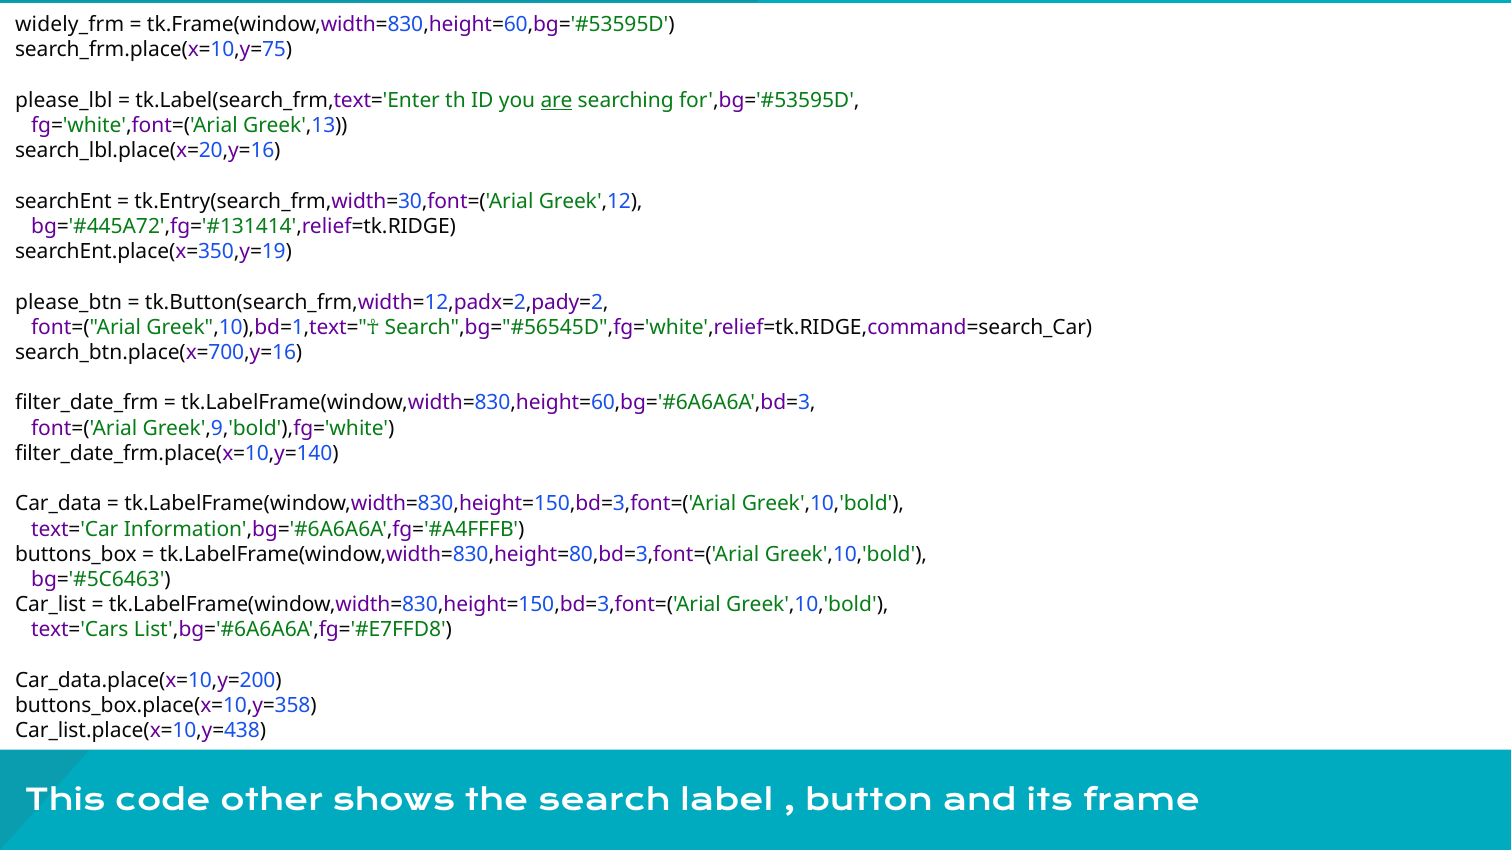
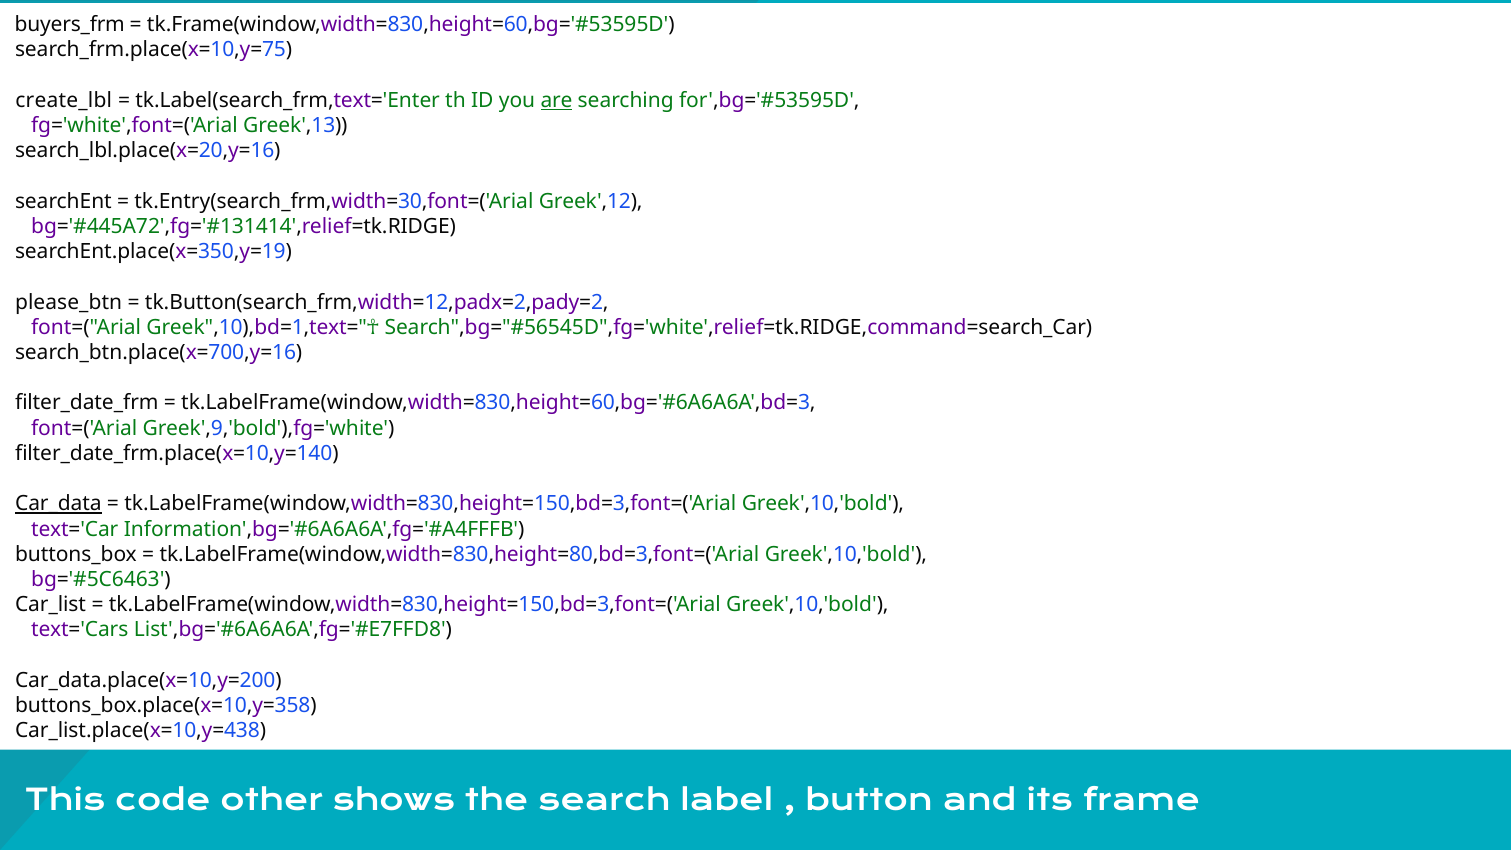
widely_frm: widely_frm -> buyers_frm (70, 25)
please_lbl: please_lbl -> create_lbl (64, 100)
Car_data underline: none -> present (58, 504)
